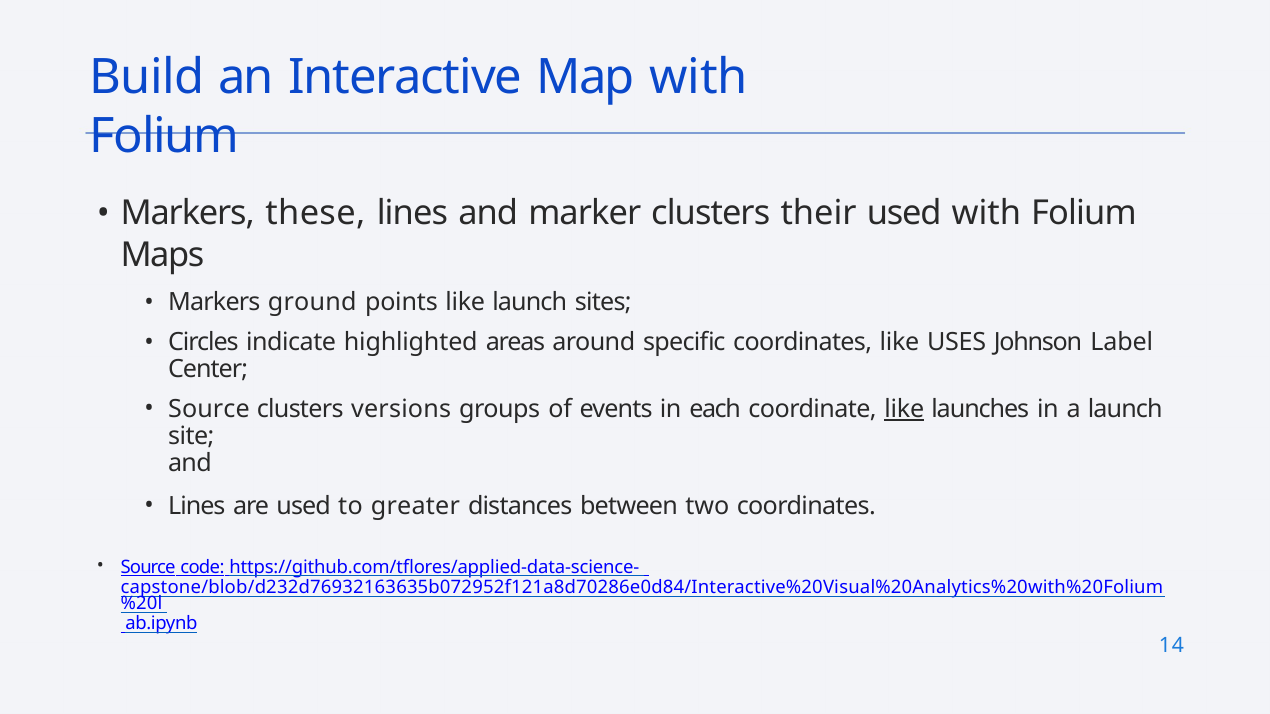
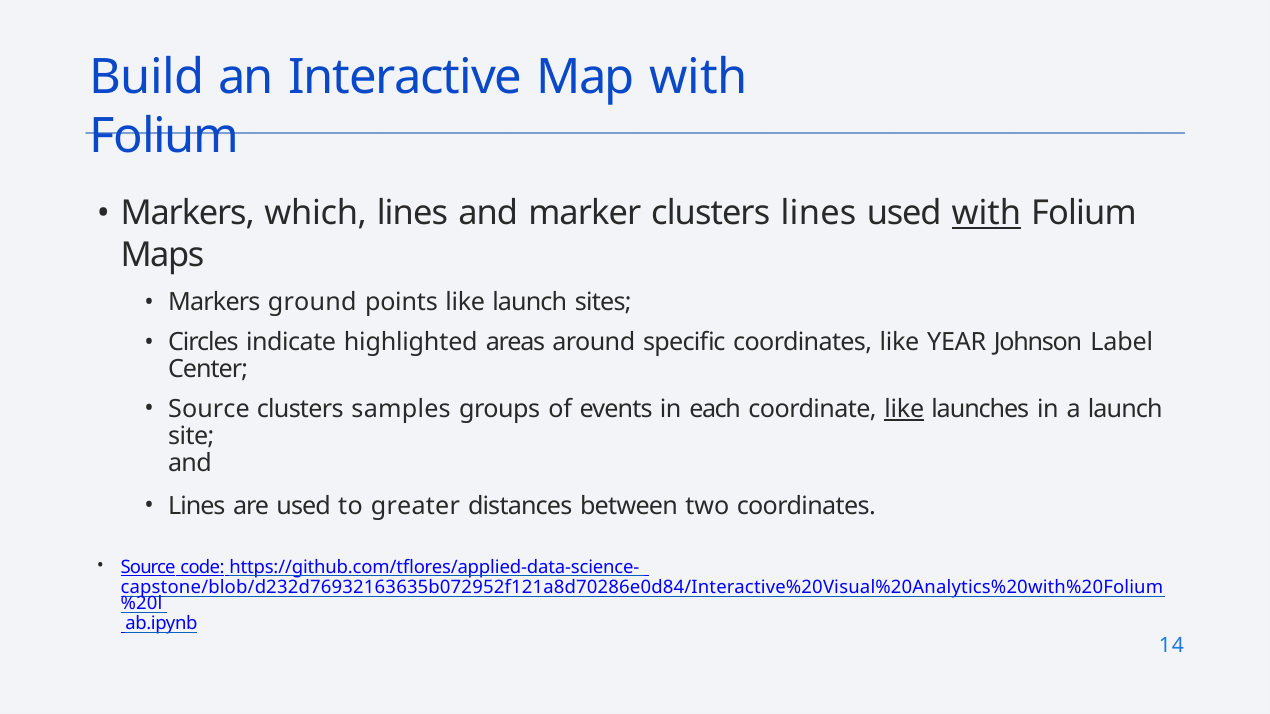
these: these -> which (316, 214)
clusters their: their -> lines (818, 214)
with underline: none -> present (986, 214)
USES: USES -> YEAR (957, 342)
versions: versions -> samples (401, 409)
